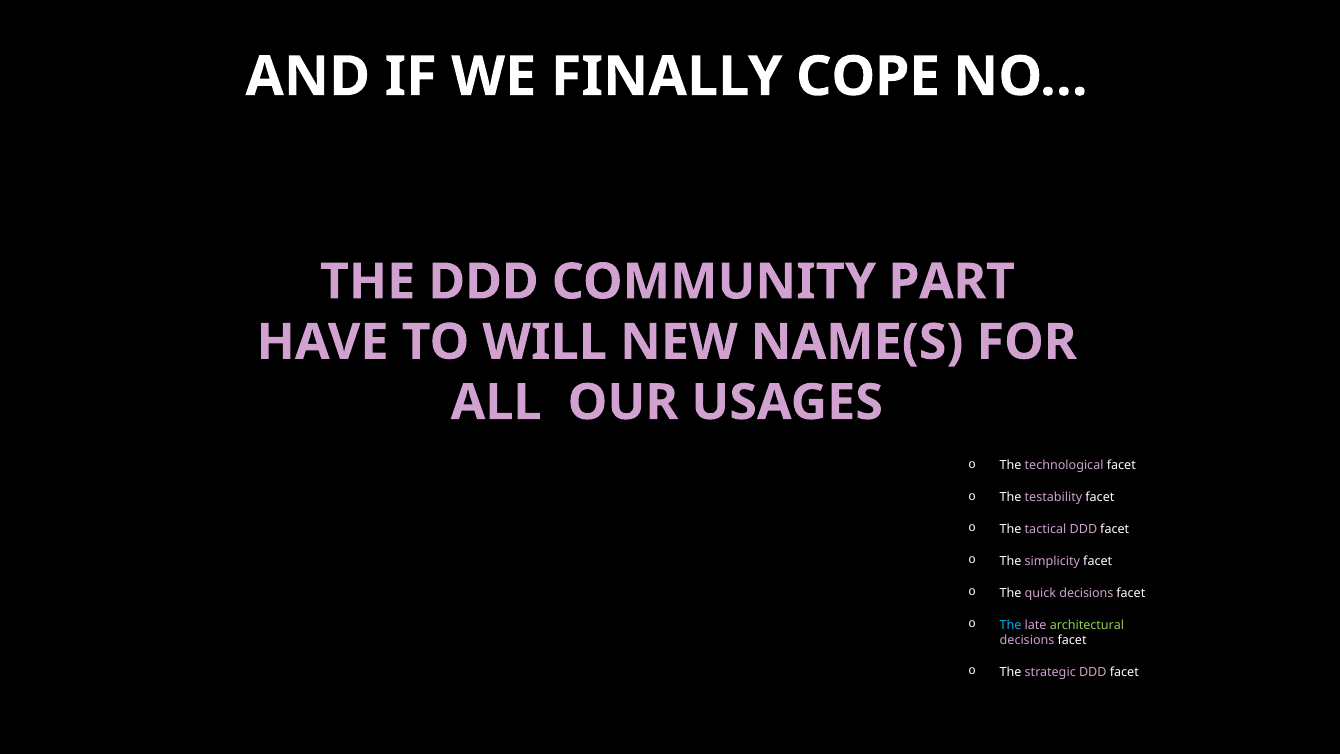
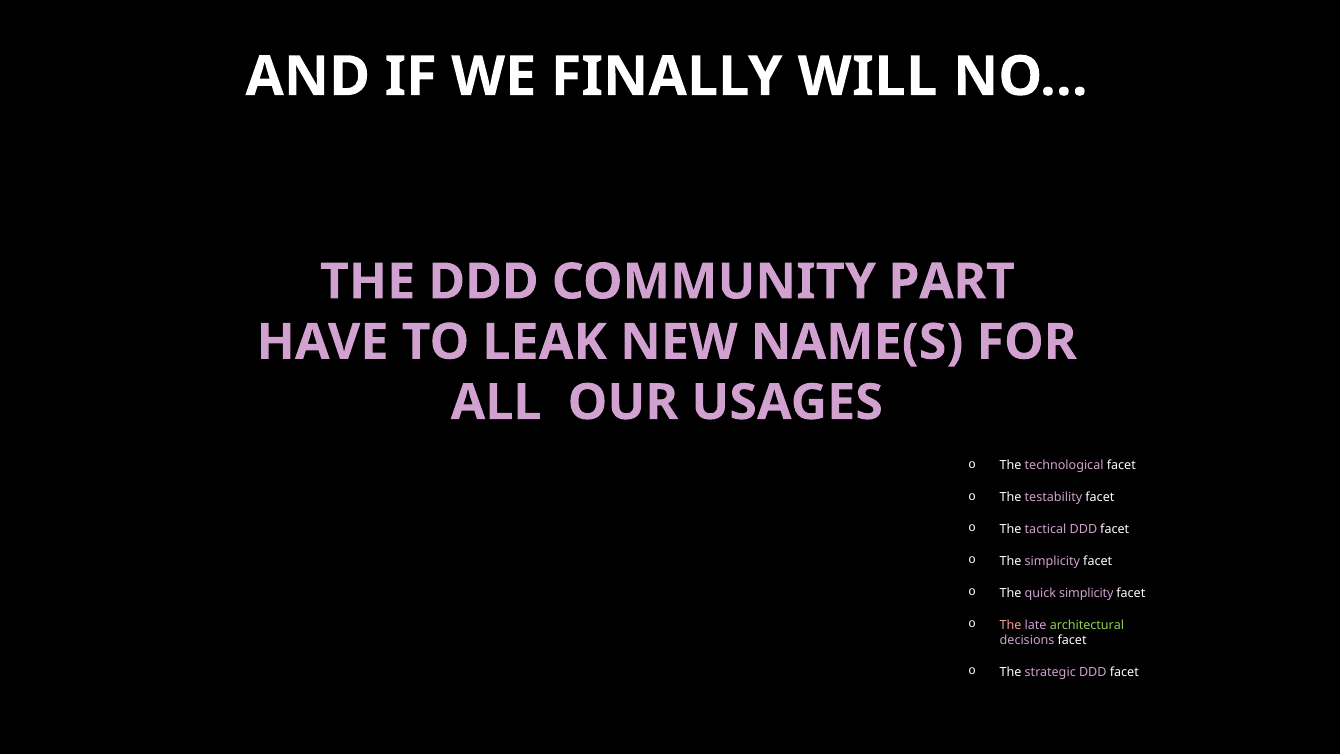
COPE: COPE -> WILL (868, 77)
WILL: WILL -> LEAK (545, 342)
quick decisions: decisions -> simplicity (1086, 593)
The colour: light blue -> pink (1011, 625)
